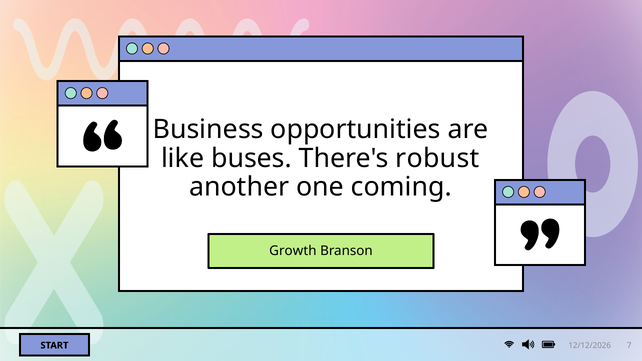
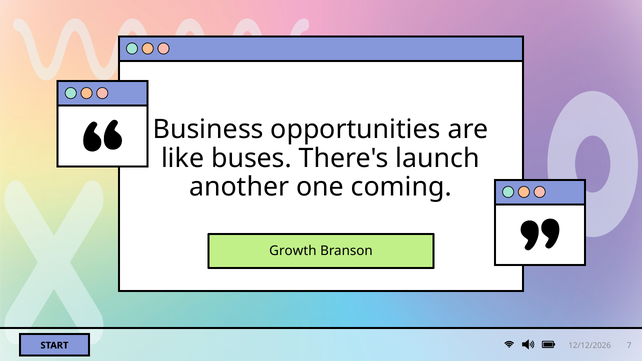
robust: robust -> launch (438, 158)
